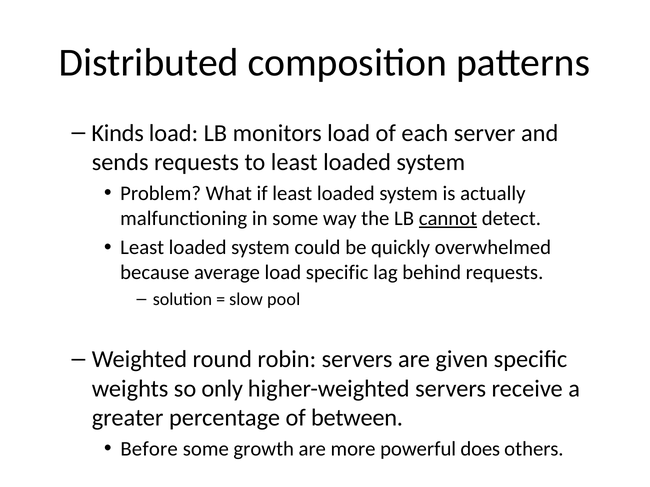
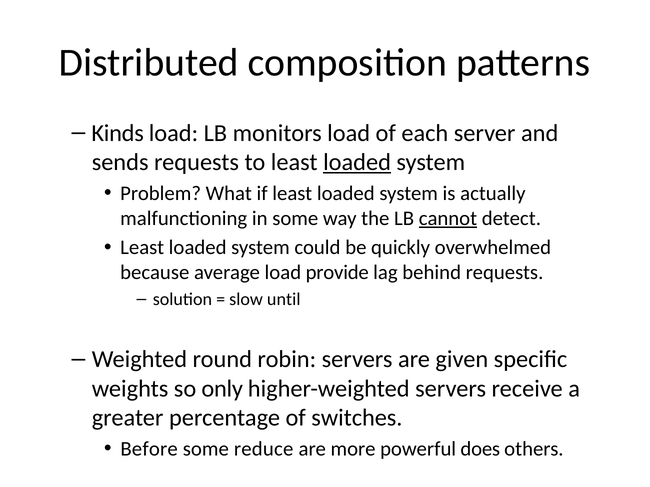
loaded underline: none -> present (357, 163)
load specific: specific -> provide (337, 273)
pool: pool -> until (284, 300)
between: between -> switches (357, 418)
growth: growth -> reduce (264, 449)
